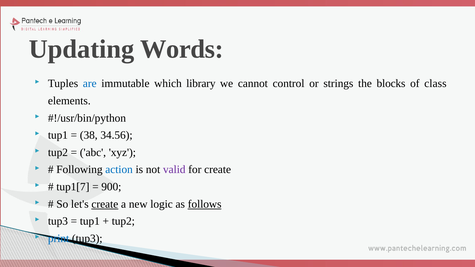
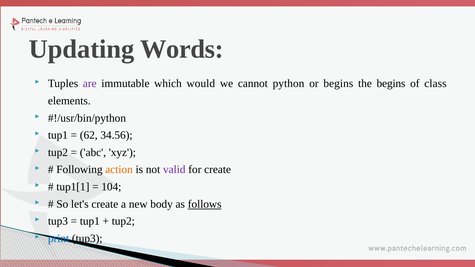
are colour: blue -> purple (90, 84)
library: library -> would (201, 84)
control: control -> python (289, 84)
or strings: strings -> begins (338, 84)
the blocks: blocks -> begins (391, 84)
38: 38 -> 62 (89, 135)
action colour: blue -> orange (119, 170)
tup1[7: tup1[7 -> tup1[1 (73, 187)
900: 900 -> 104 (111, 187)
create underline: present -> none (105, 204)
logic: logic -> body (162, 204)
